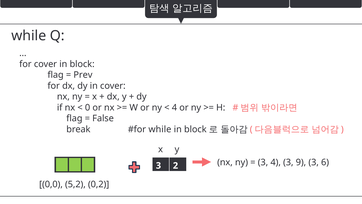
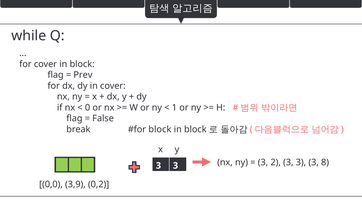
4: 4 -> 1 (174, 107)
while: while -> block (160, 129)
3 4: 4 -> 2 (276, 162)
9: 9 -> 3 (301, 162)
6: 6 -> 8 (325, 162)
2: 2 -> 3 (176, 165)
5,2: 5,2 -> 3,9 (75, 184)
